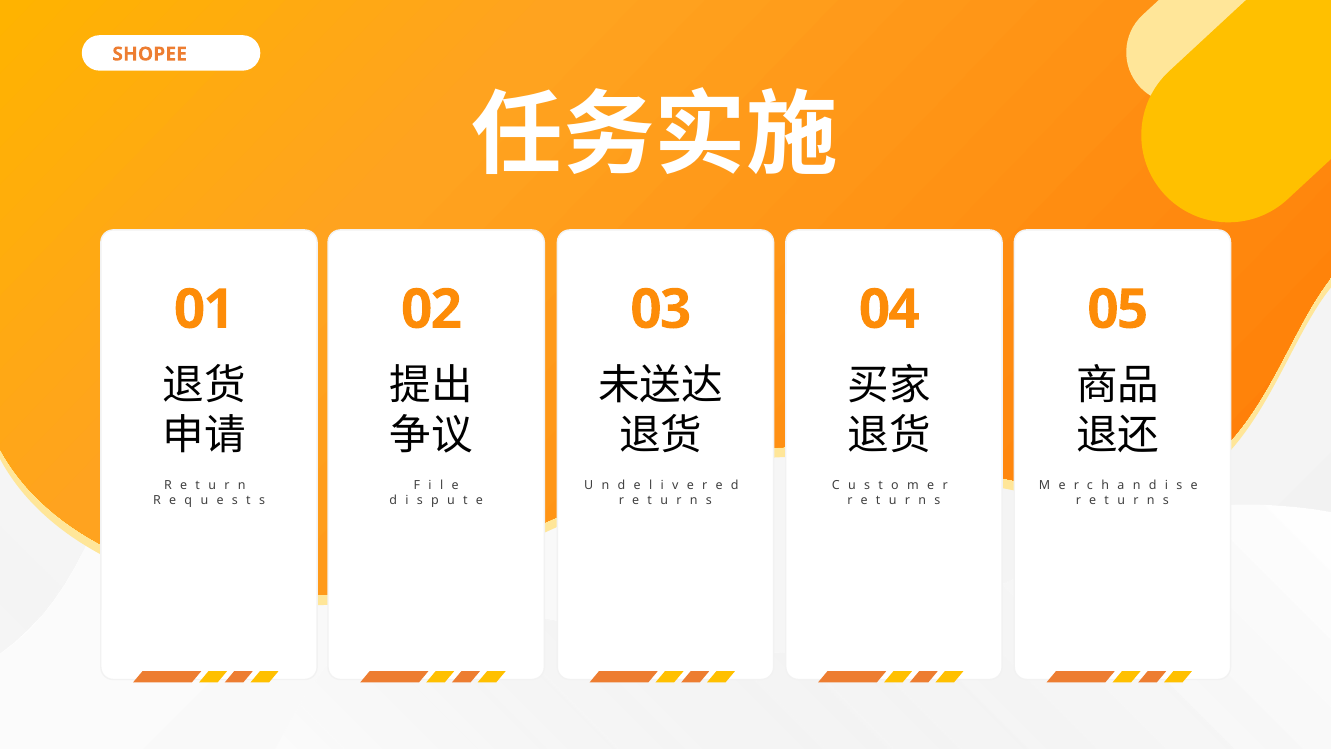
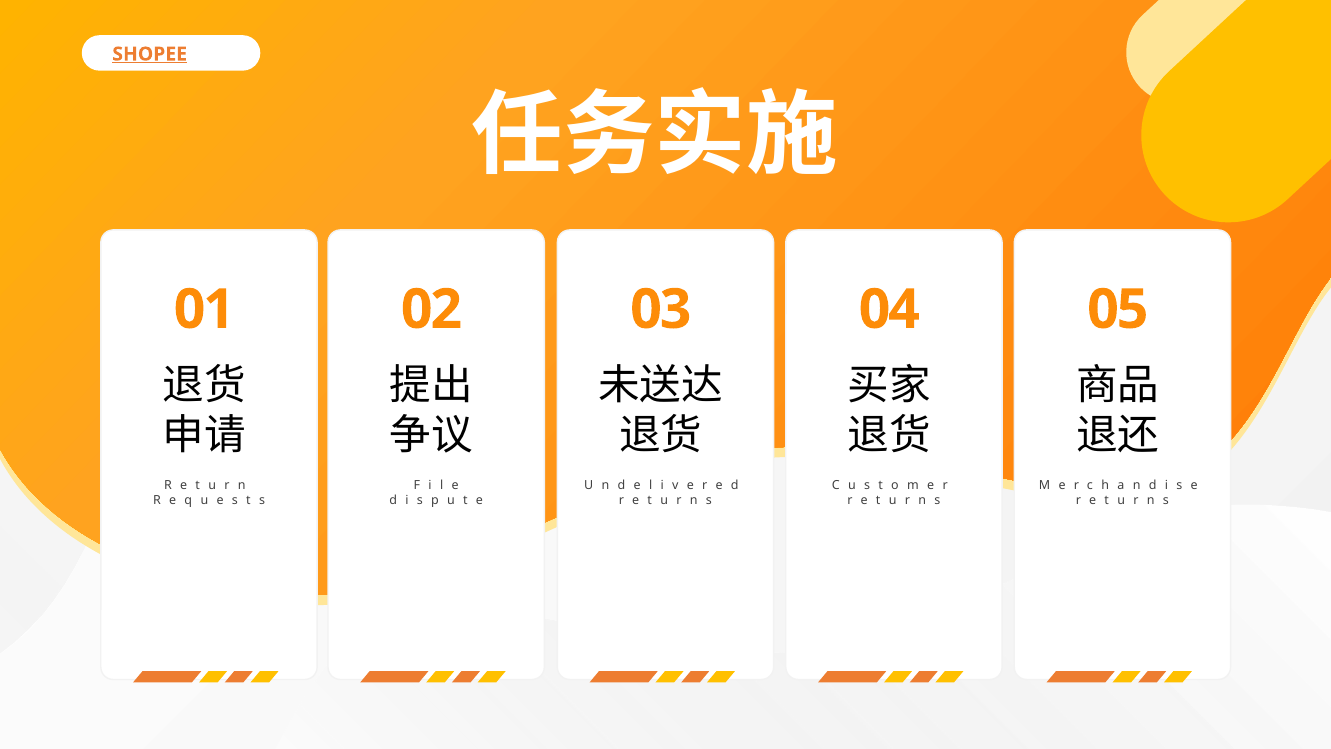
SHOPEE underline: none -> present (150, 54)
